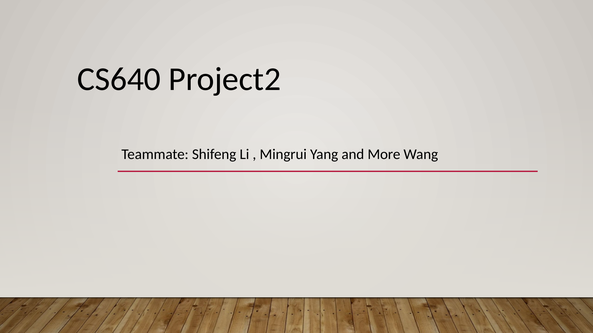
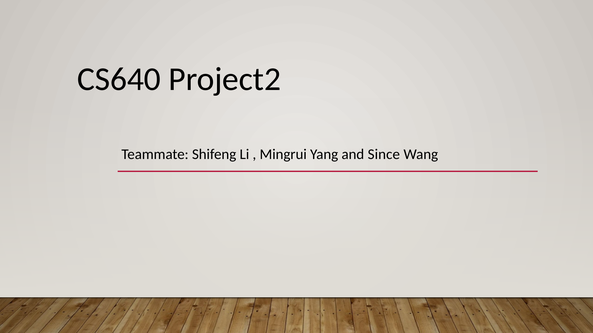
More: More -> Since (384, 154)
